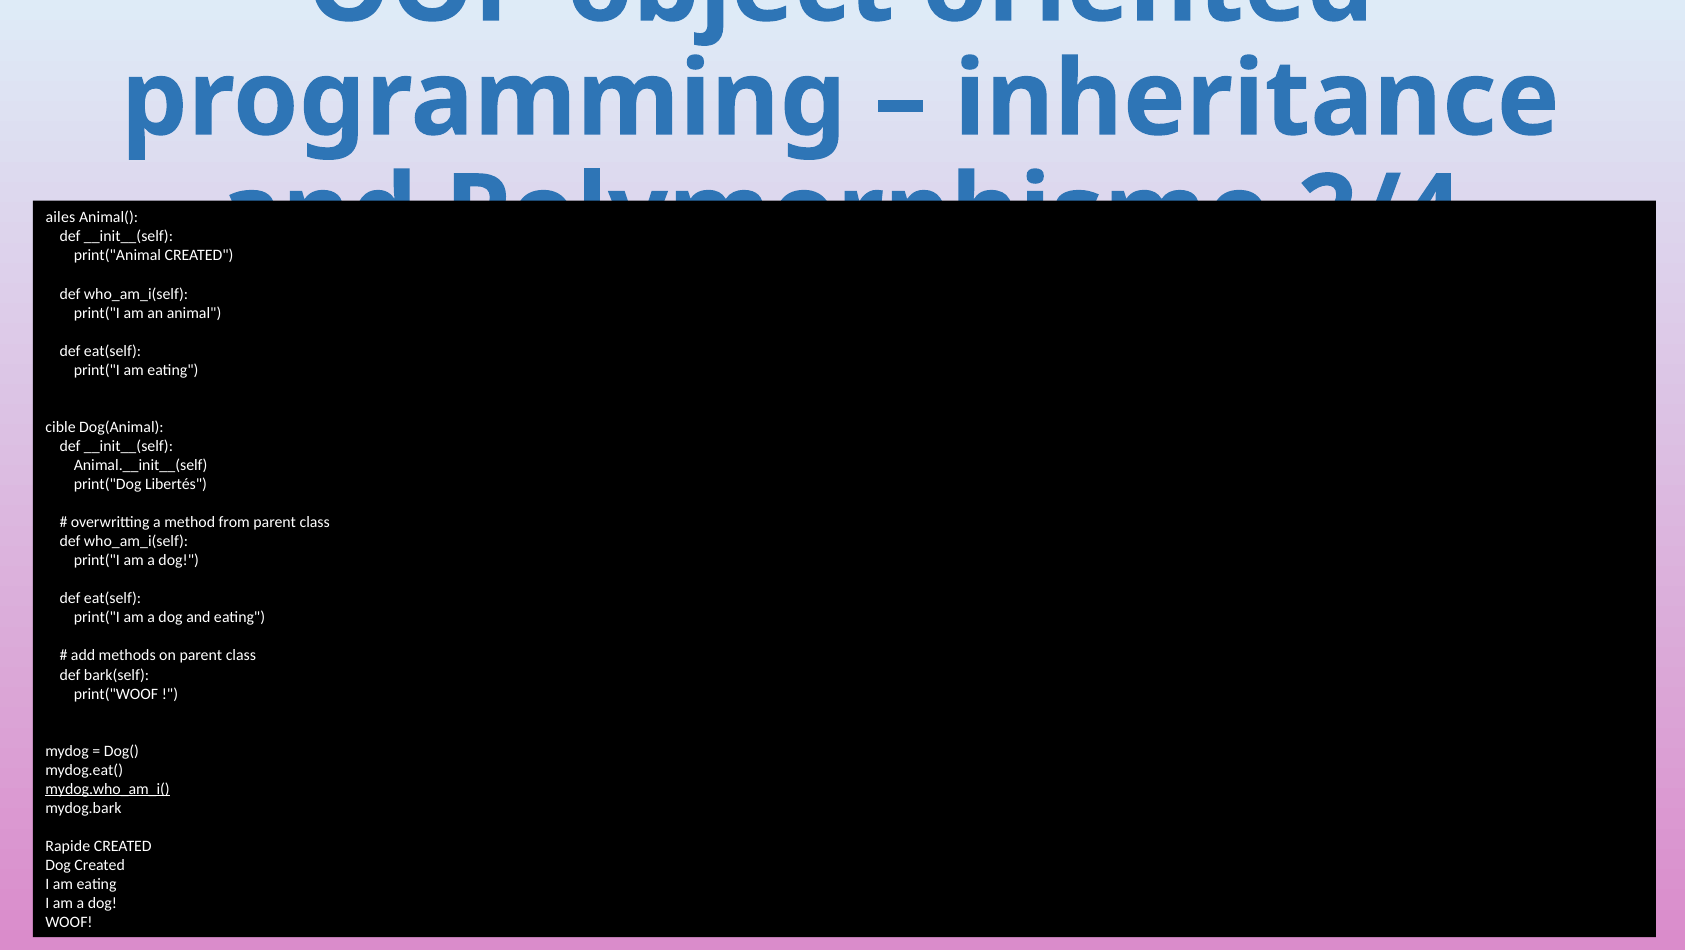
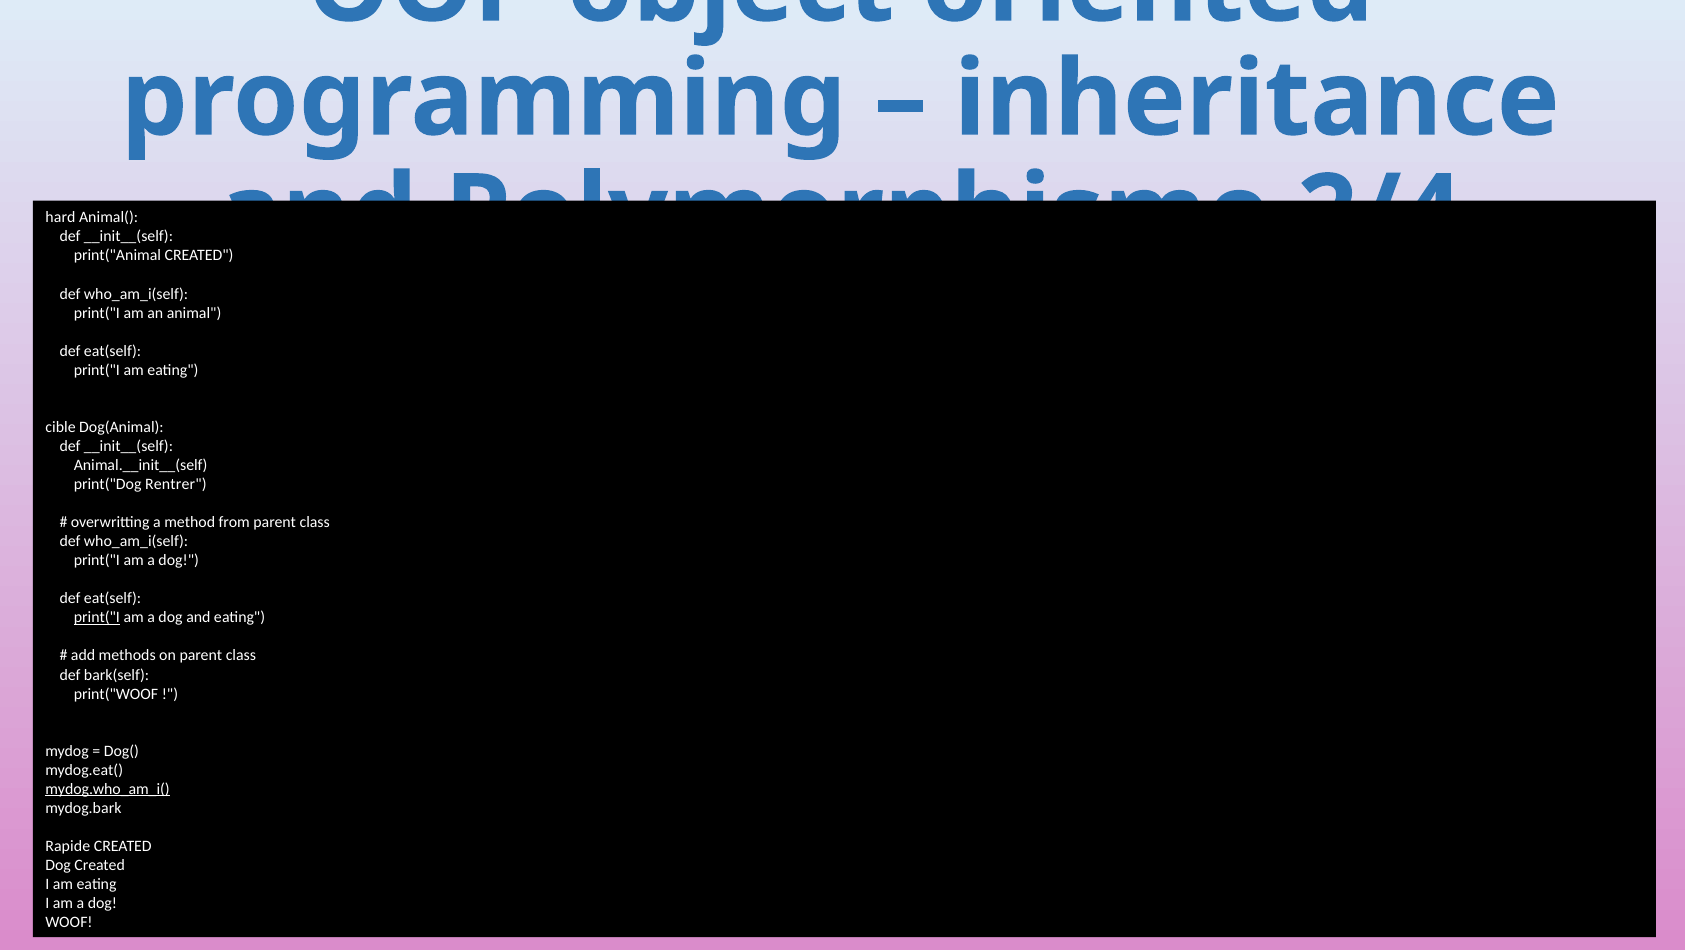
ailes: ailes -> hard (60, 218)
Libertés: Libertés -> Rentrer (176, 484)
print("I underline: none -> present (97, 618)
